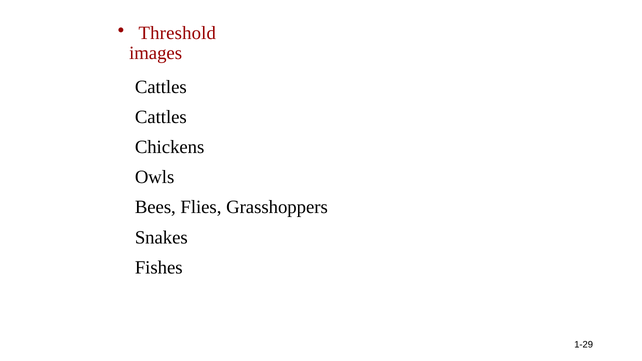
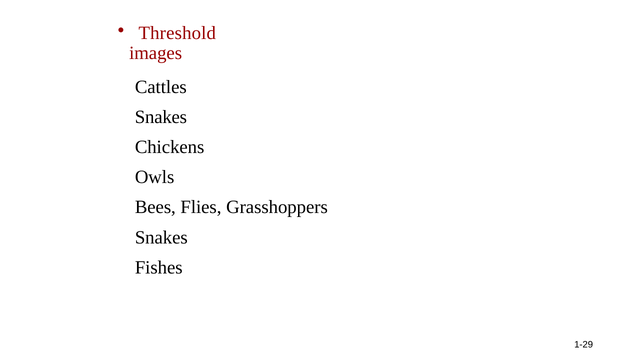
Cattles: Cattles -> Snakes (161, 117)
